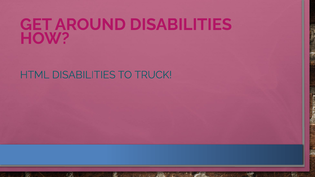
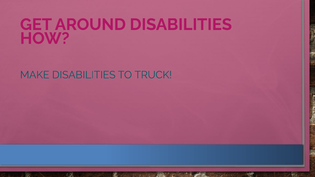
HTML: HTML -> MAKE (35, 75)
